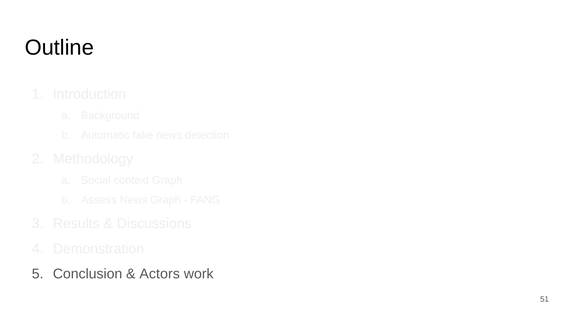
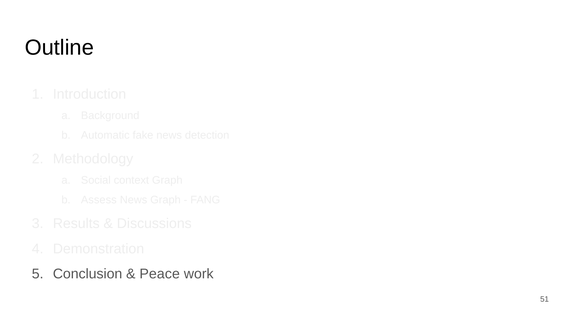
Actors: Actors -> Peace (160, 274)
